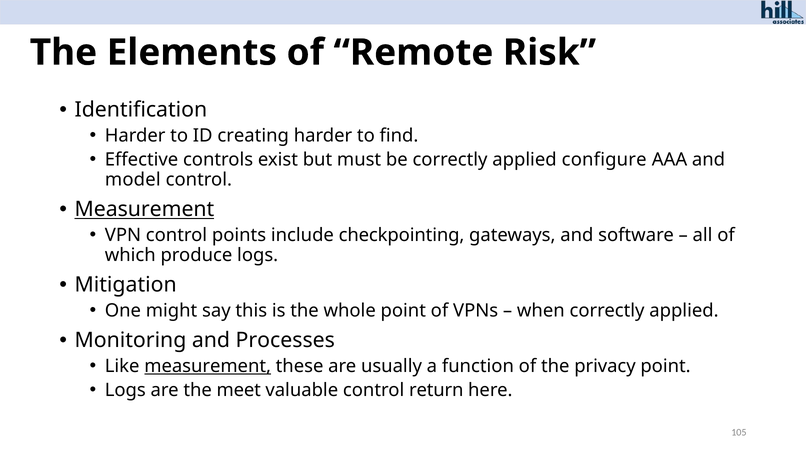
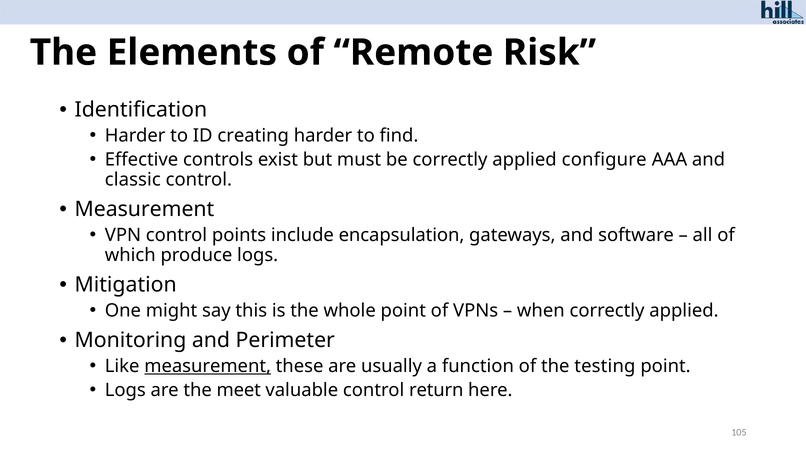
model: model -> classic (133, 180)
Measurement underline: present -> none (144, 210)
checkpointing: checkpointing -> encapsulation (402, 235)
Processes: Processes -> Perimeter (285, 341)
privacy: privacy -> testing (605, 366)
